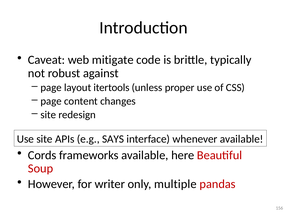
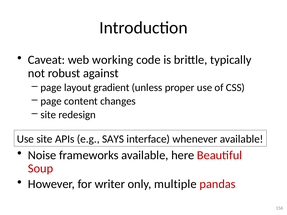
mitigate: mitigate -> working (113, 60)
itertools: itertools -> gradient (111, 88)
Cords: Cords -> Noise (42, 155)
